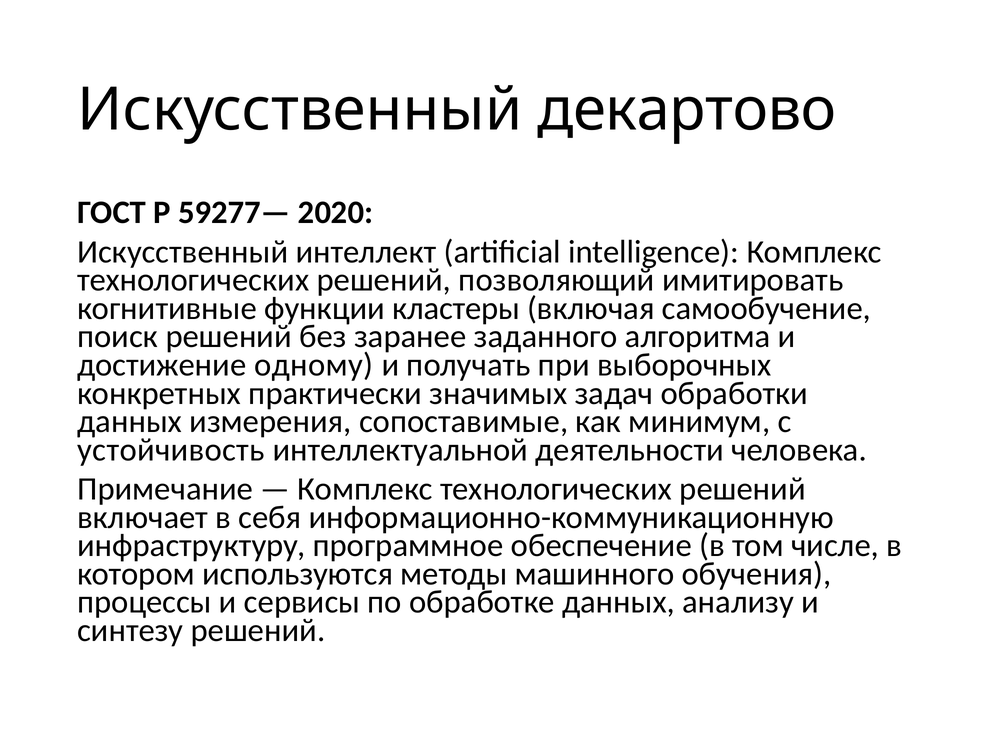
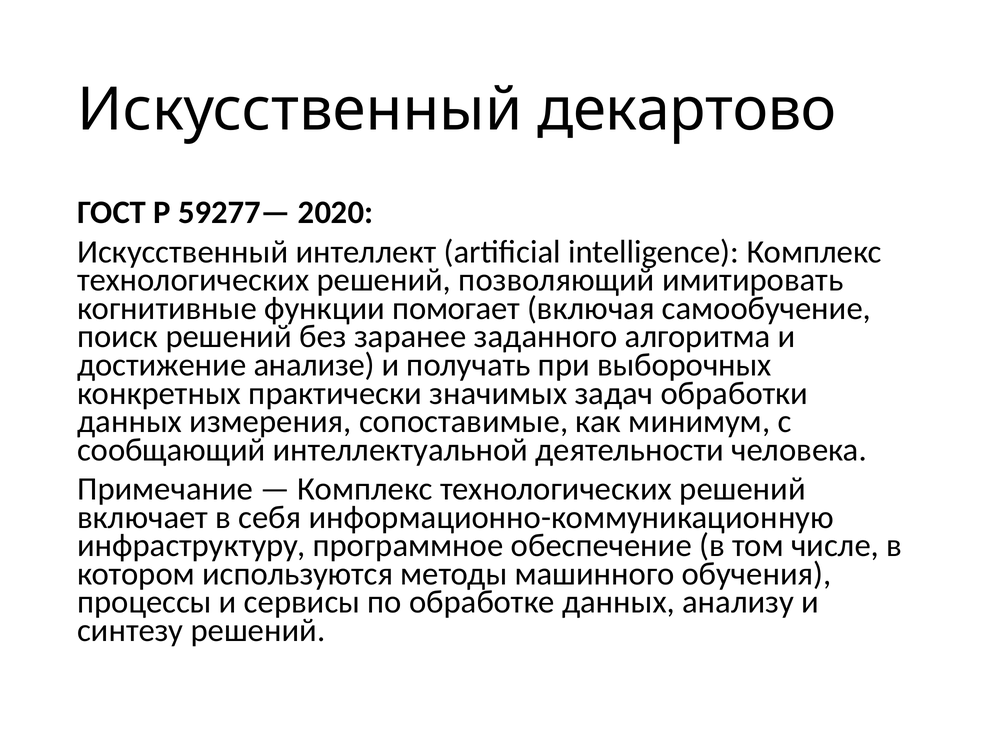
кластеры: кластеры -> помогает (456, 308)
одному: одному -> анализе (314, 365)
устойчивость: устойчивость -> сообщающий (171, 450)
